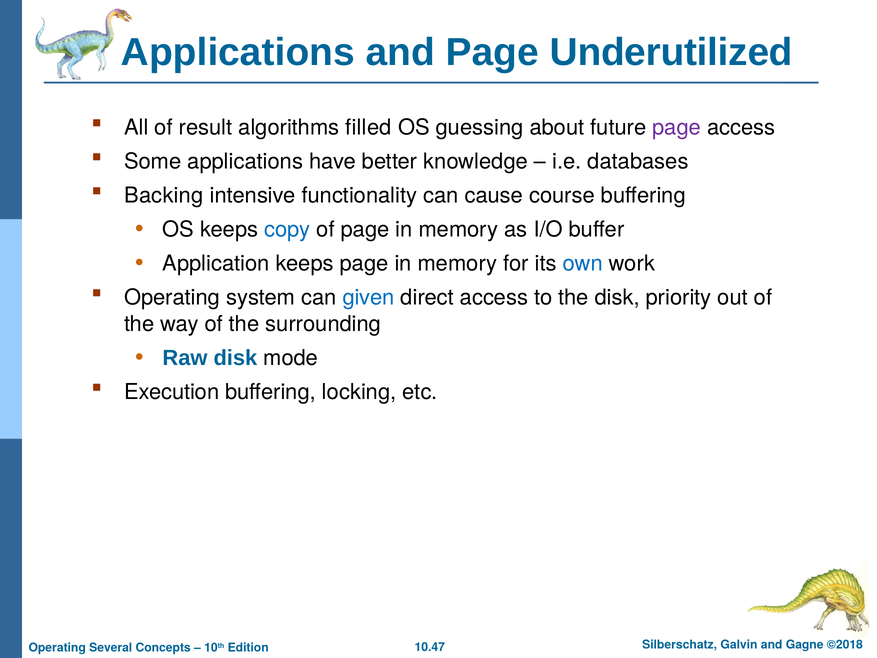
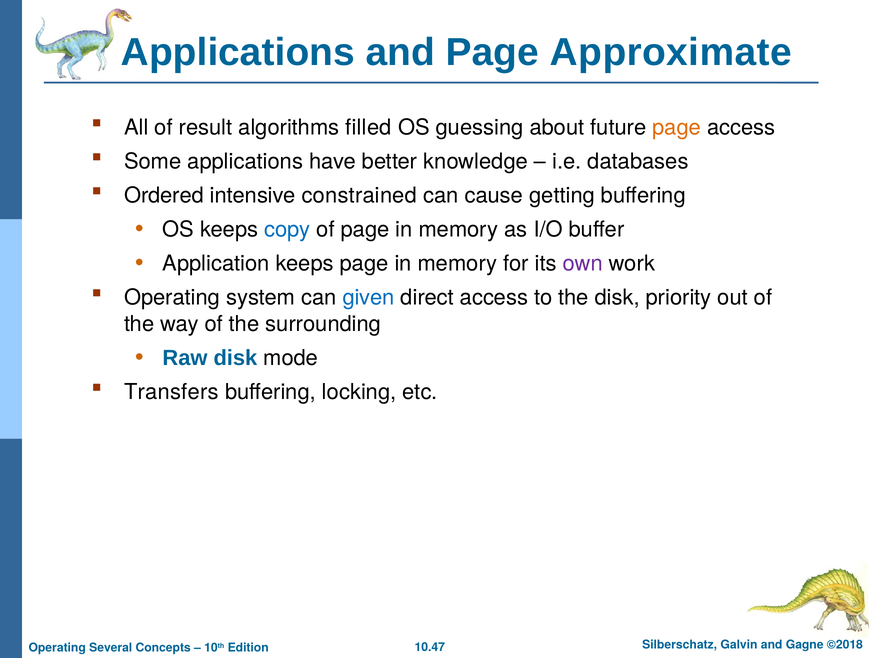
Underutilized: Underutilized -> Approximate (671, 52)
page colour: purple -> orange (677, 128)
Backing: Backing -> Ordered (164, 196)
functionality: functionality -> constrained (359, 196)
course: course -> getting (562, 196)
own colour: blue -> purple (583, 264)
Execution: Execution -> Transfers (171, 392)
